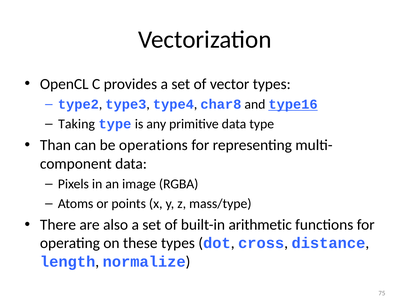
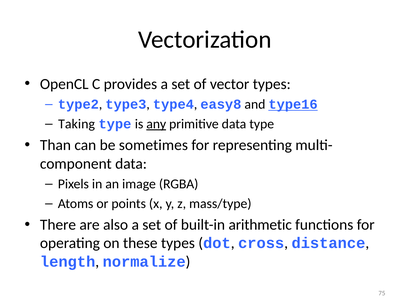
char8: char8 -> easy8 (221, 105)
any underline: none -> present (156, 124)
operations: operations -> sometimes (153, 145)
